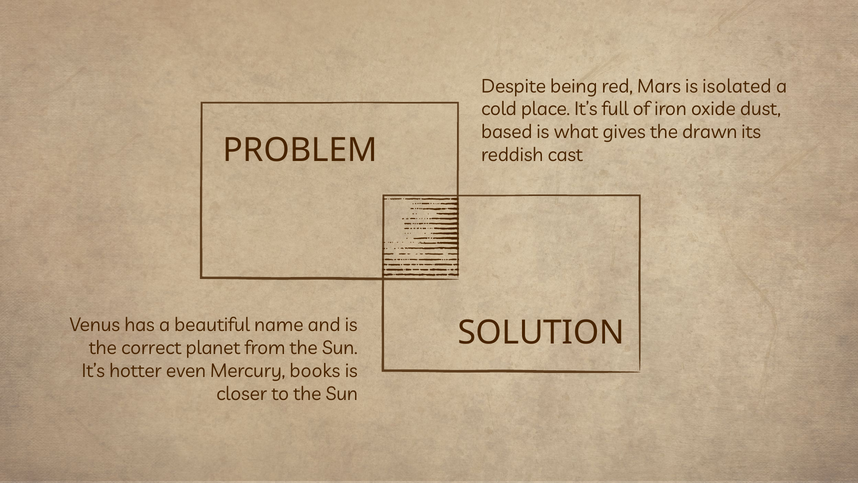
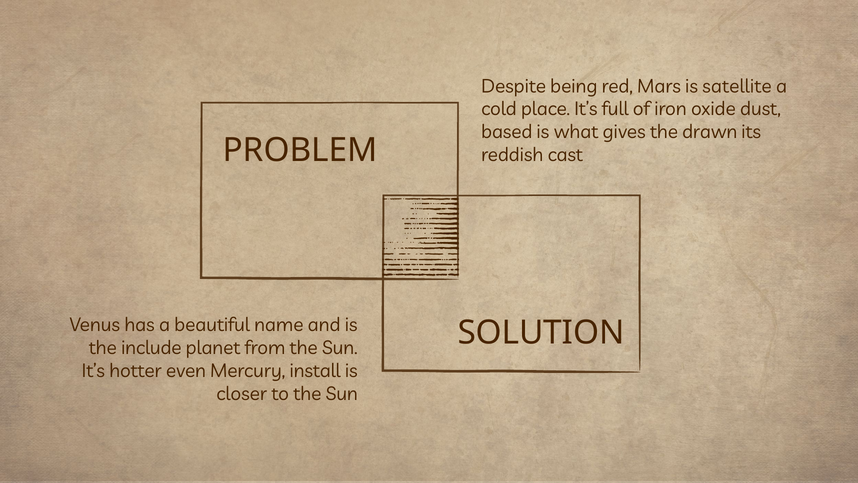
isolated: isolated -> satellite (737, 86)
correct: correct -> include (151, 348)
books: books -> install (315, 371)
